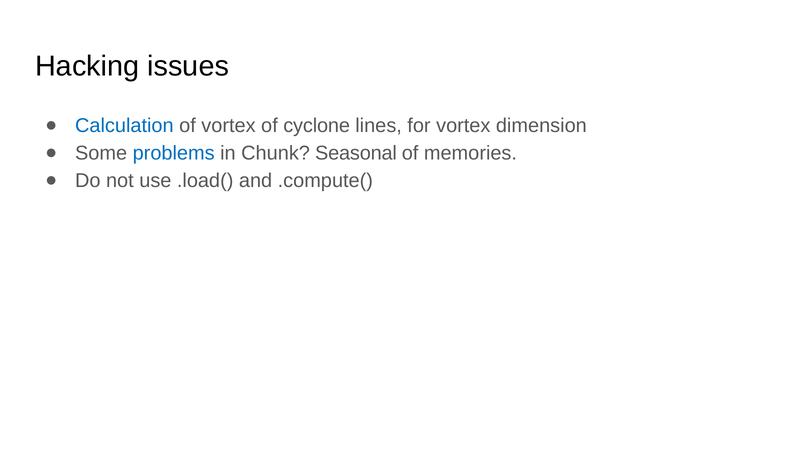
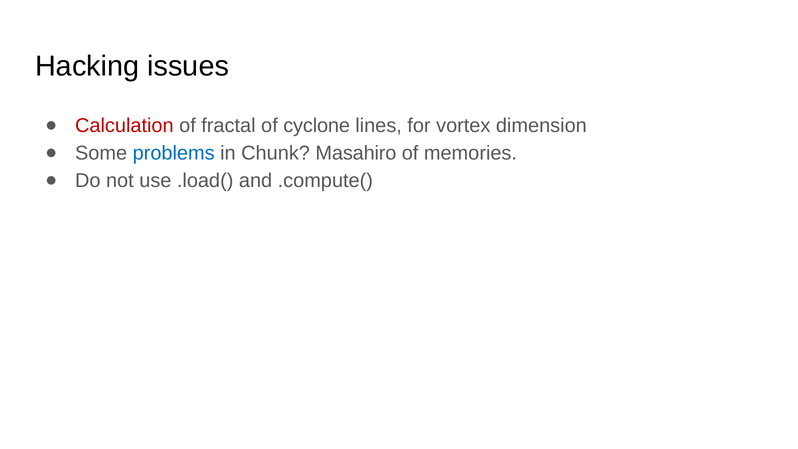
Calculation colour: blue -> red (124, 125)
of vortex: vortex -> fractal (228, 125)
Seasonal: Seasonal -> Masahiro (356, 153)
